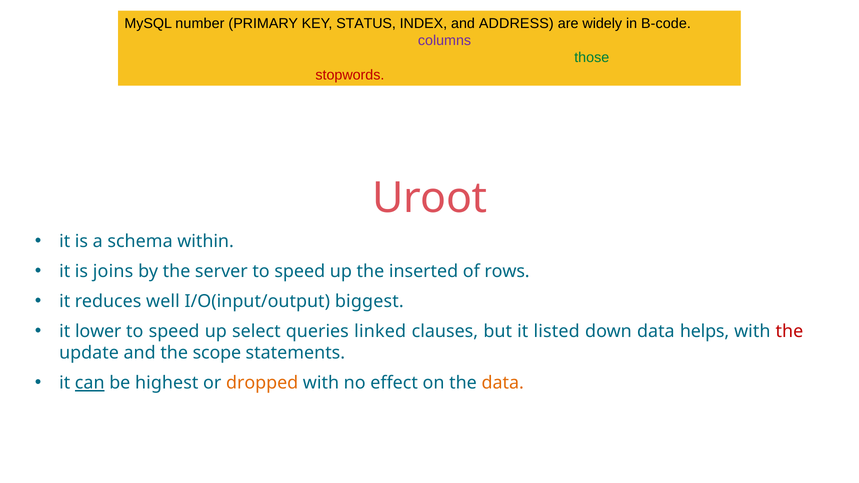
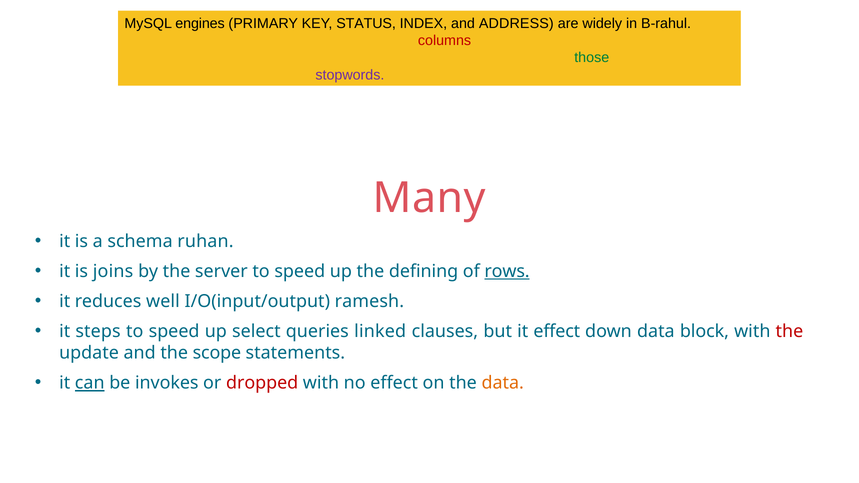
number: number -> engines (200, 23)
B-code: B-code -> B-rahul (666, 23)
columns colour: purple -> red (445, 41)
stopwords colour: red -> purple (350, 75)
Uroot: Uroot -> Many (429, 198)
schema within: within -> ruhan (205, 242)
inserted: inserted -> defining (424, 272)
rows underline: none -> present (507, 272)
biggest: biggest -> ramesh (369, 302)
lower: lower -> steps (98, 332)
it listed: listed -> effect (557, 332)
helps: helps -> block (704, 332)
highest: highest -> invokes (167, 383)
dropped colour: orange -> red (262, 383)
